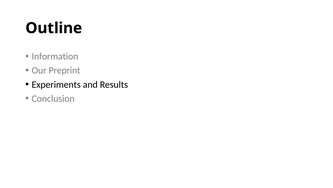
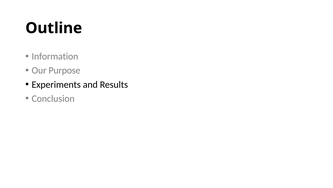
Preprint: Preprint -> Purpose (64, 70)
